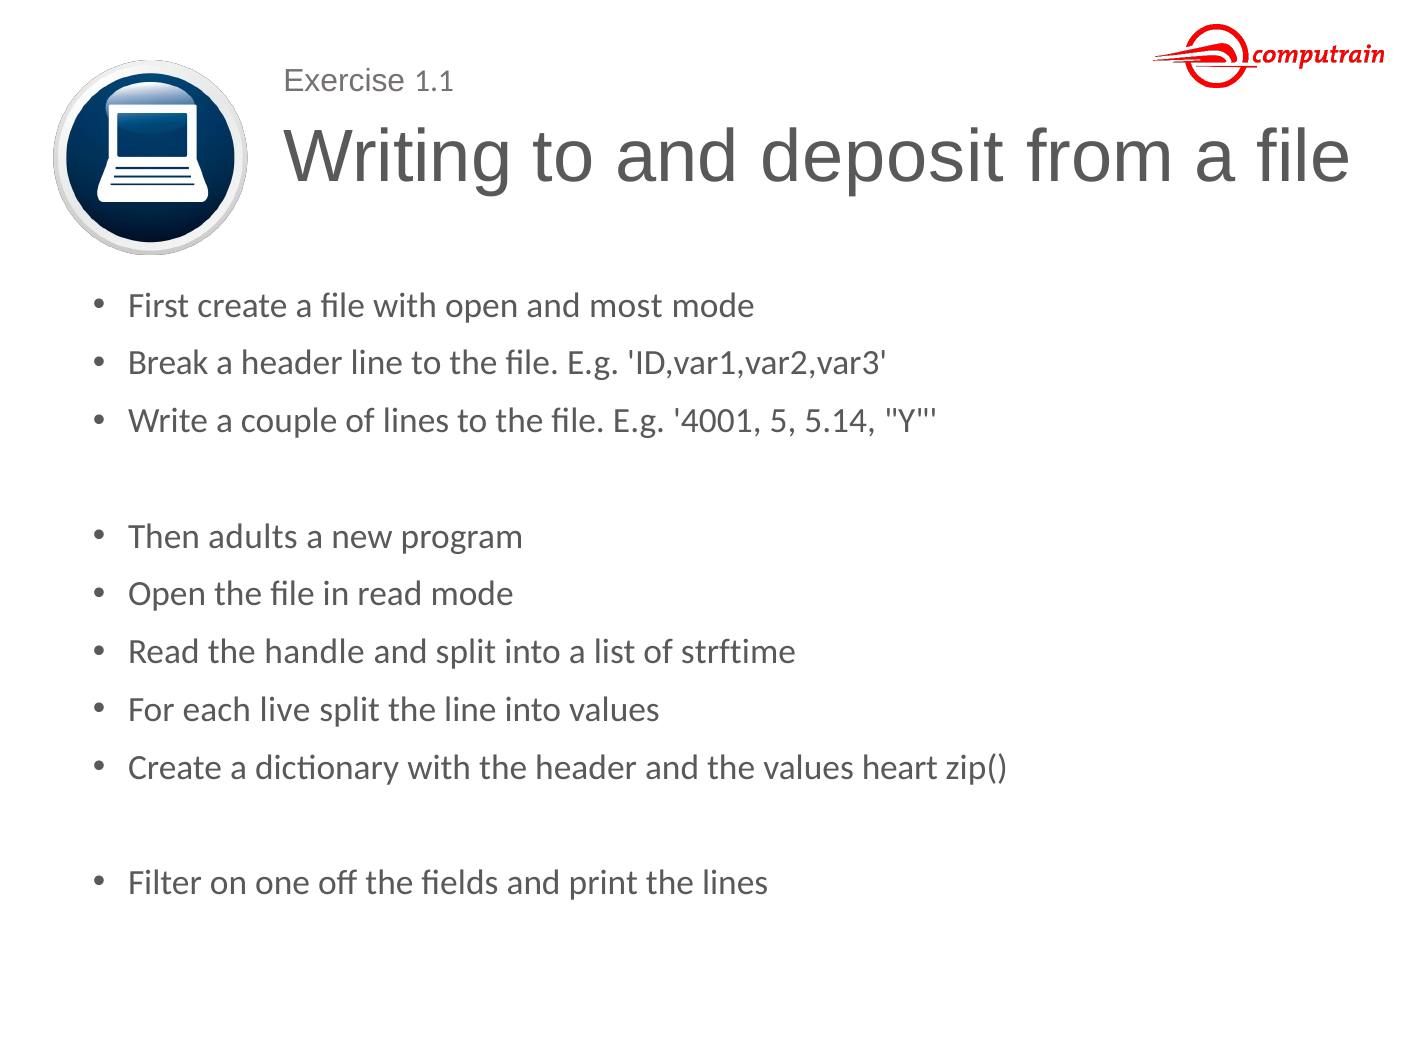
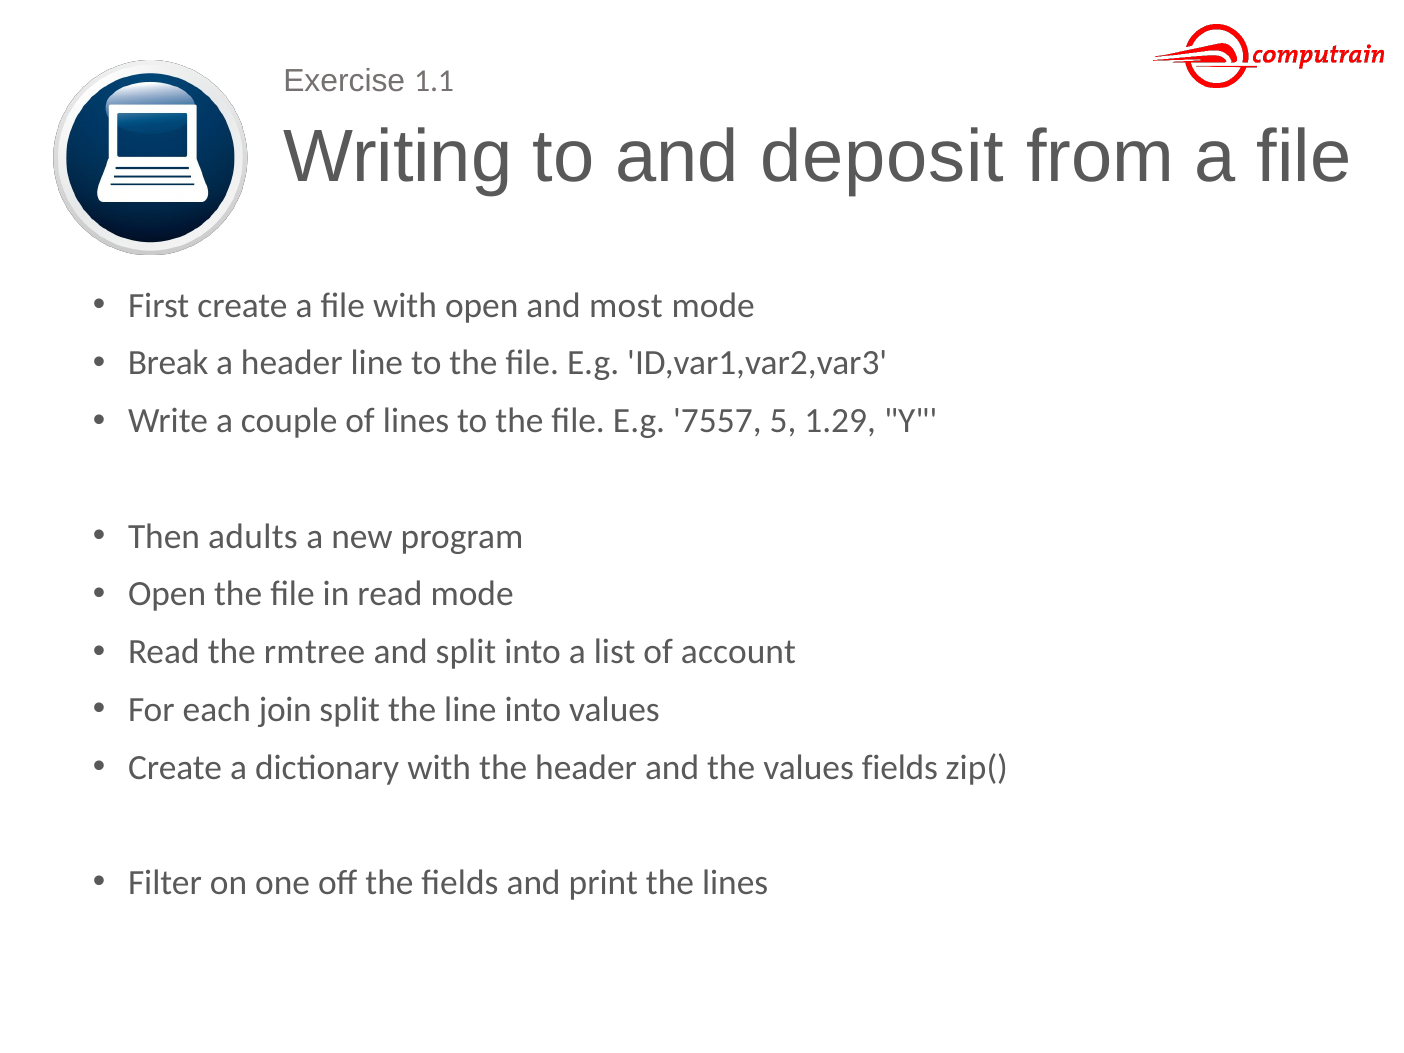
4001: 4001 -> 7557 (717, 421)
5.14: 5.14 -> 1.29 (840, 421)
handle: handle -> rmtree (315, 652)
strftime: strftime -> account (738, 652)
live: live -> join (285, 710)
values heart: heart -> fields (900, 767)
